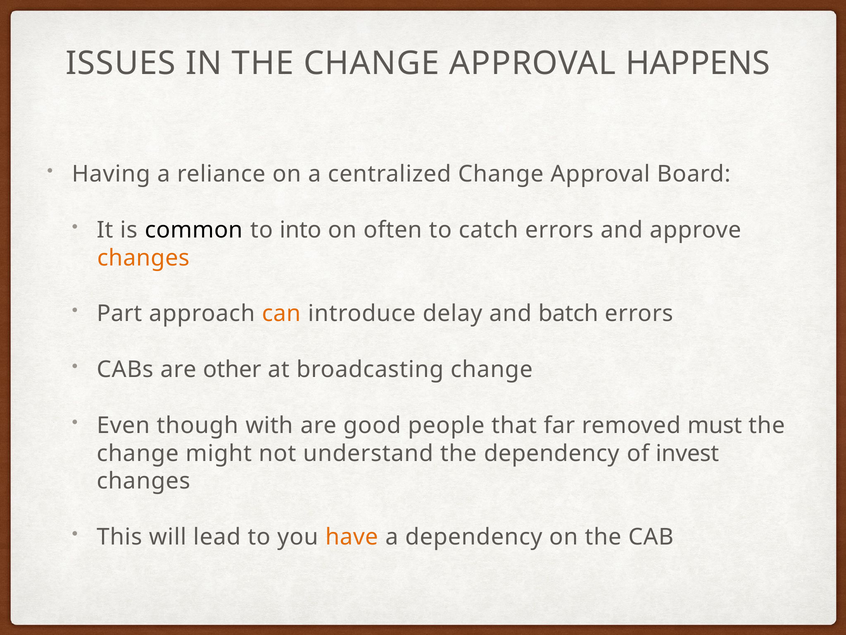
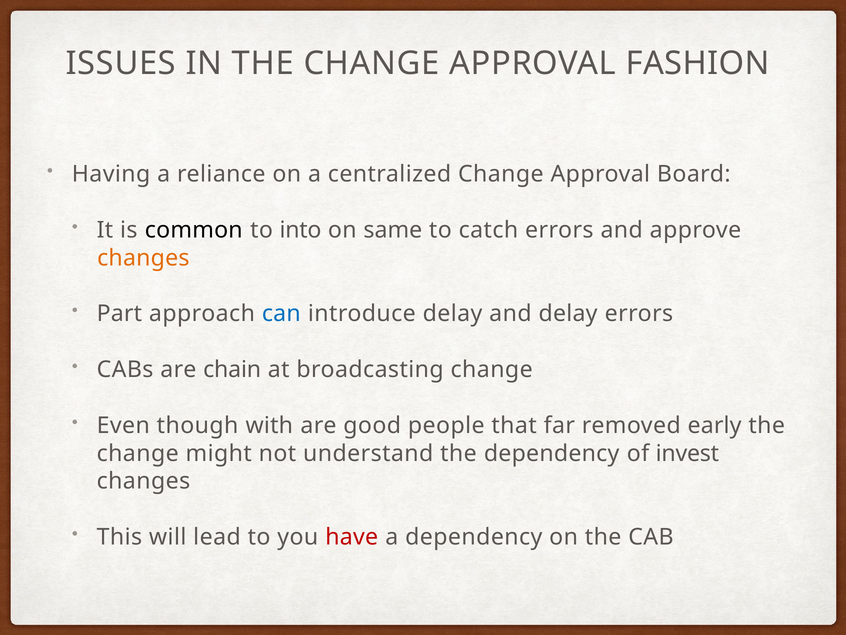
HAPPENS: HAPPENS -> FASHION (698, 63)
often: often -> same (393, 230)
can colour: orange -> blue (281, 314)
and batch: batch -> delay (568, 314)
other: other -> chain (232, 369)
must: must -> early (715, 425)
have colour: orange -> red (352, 537)
